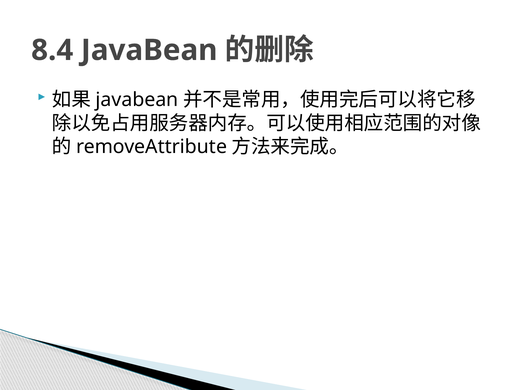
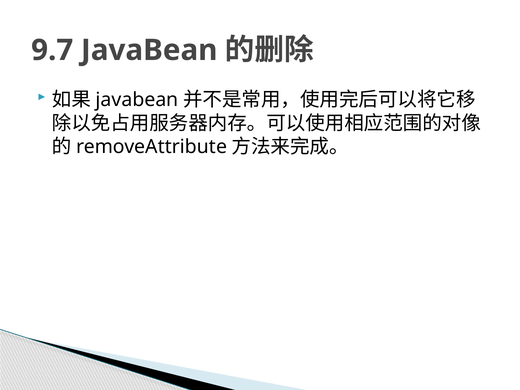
8.4: 8.4 -> 9.7 (52, 50)
